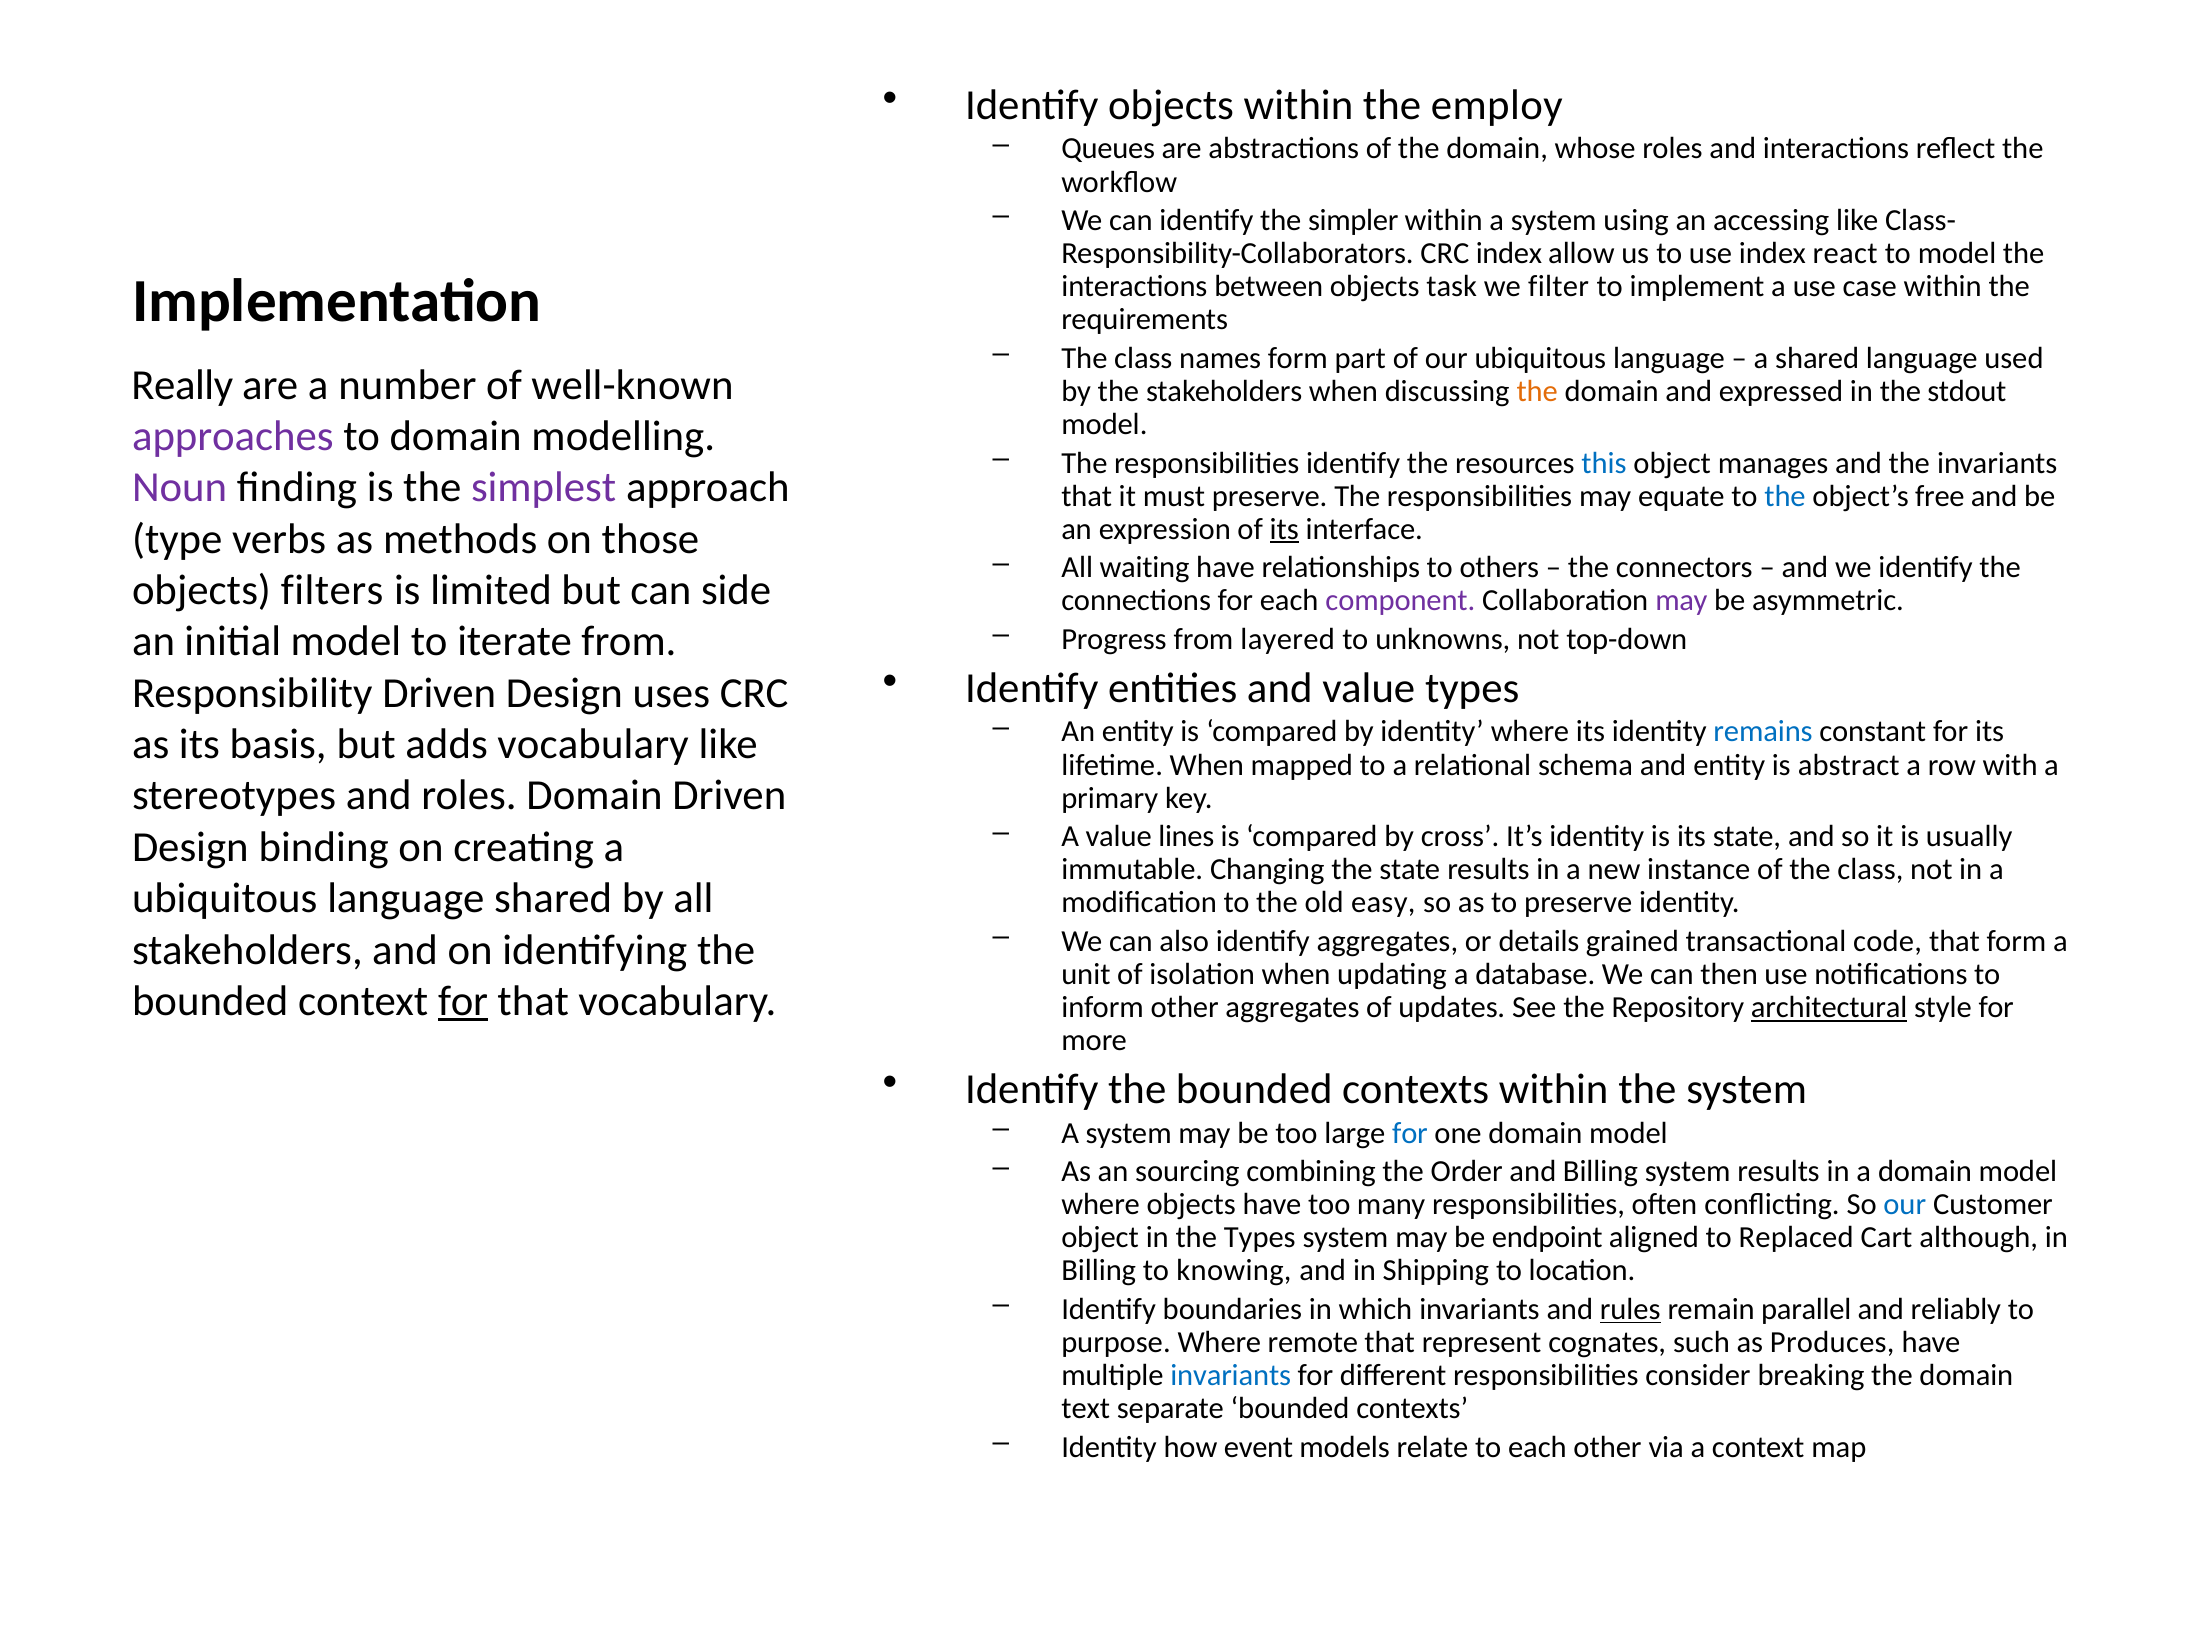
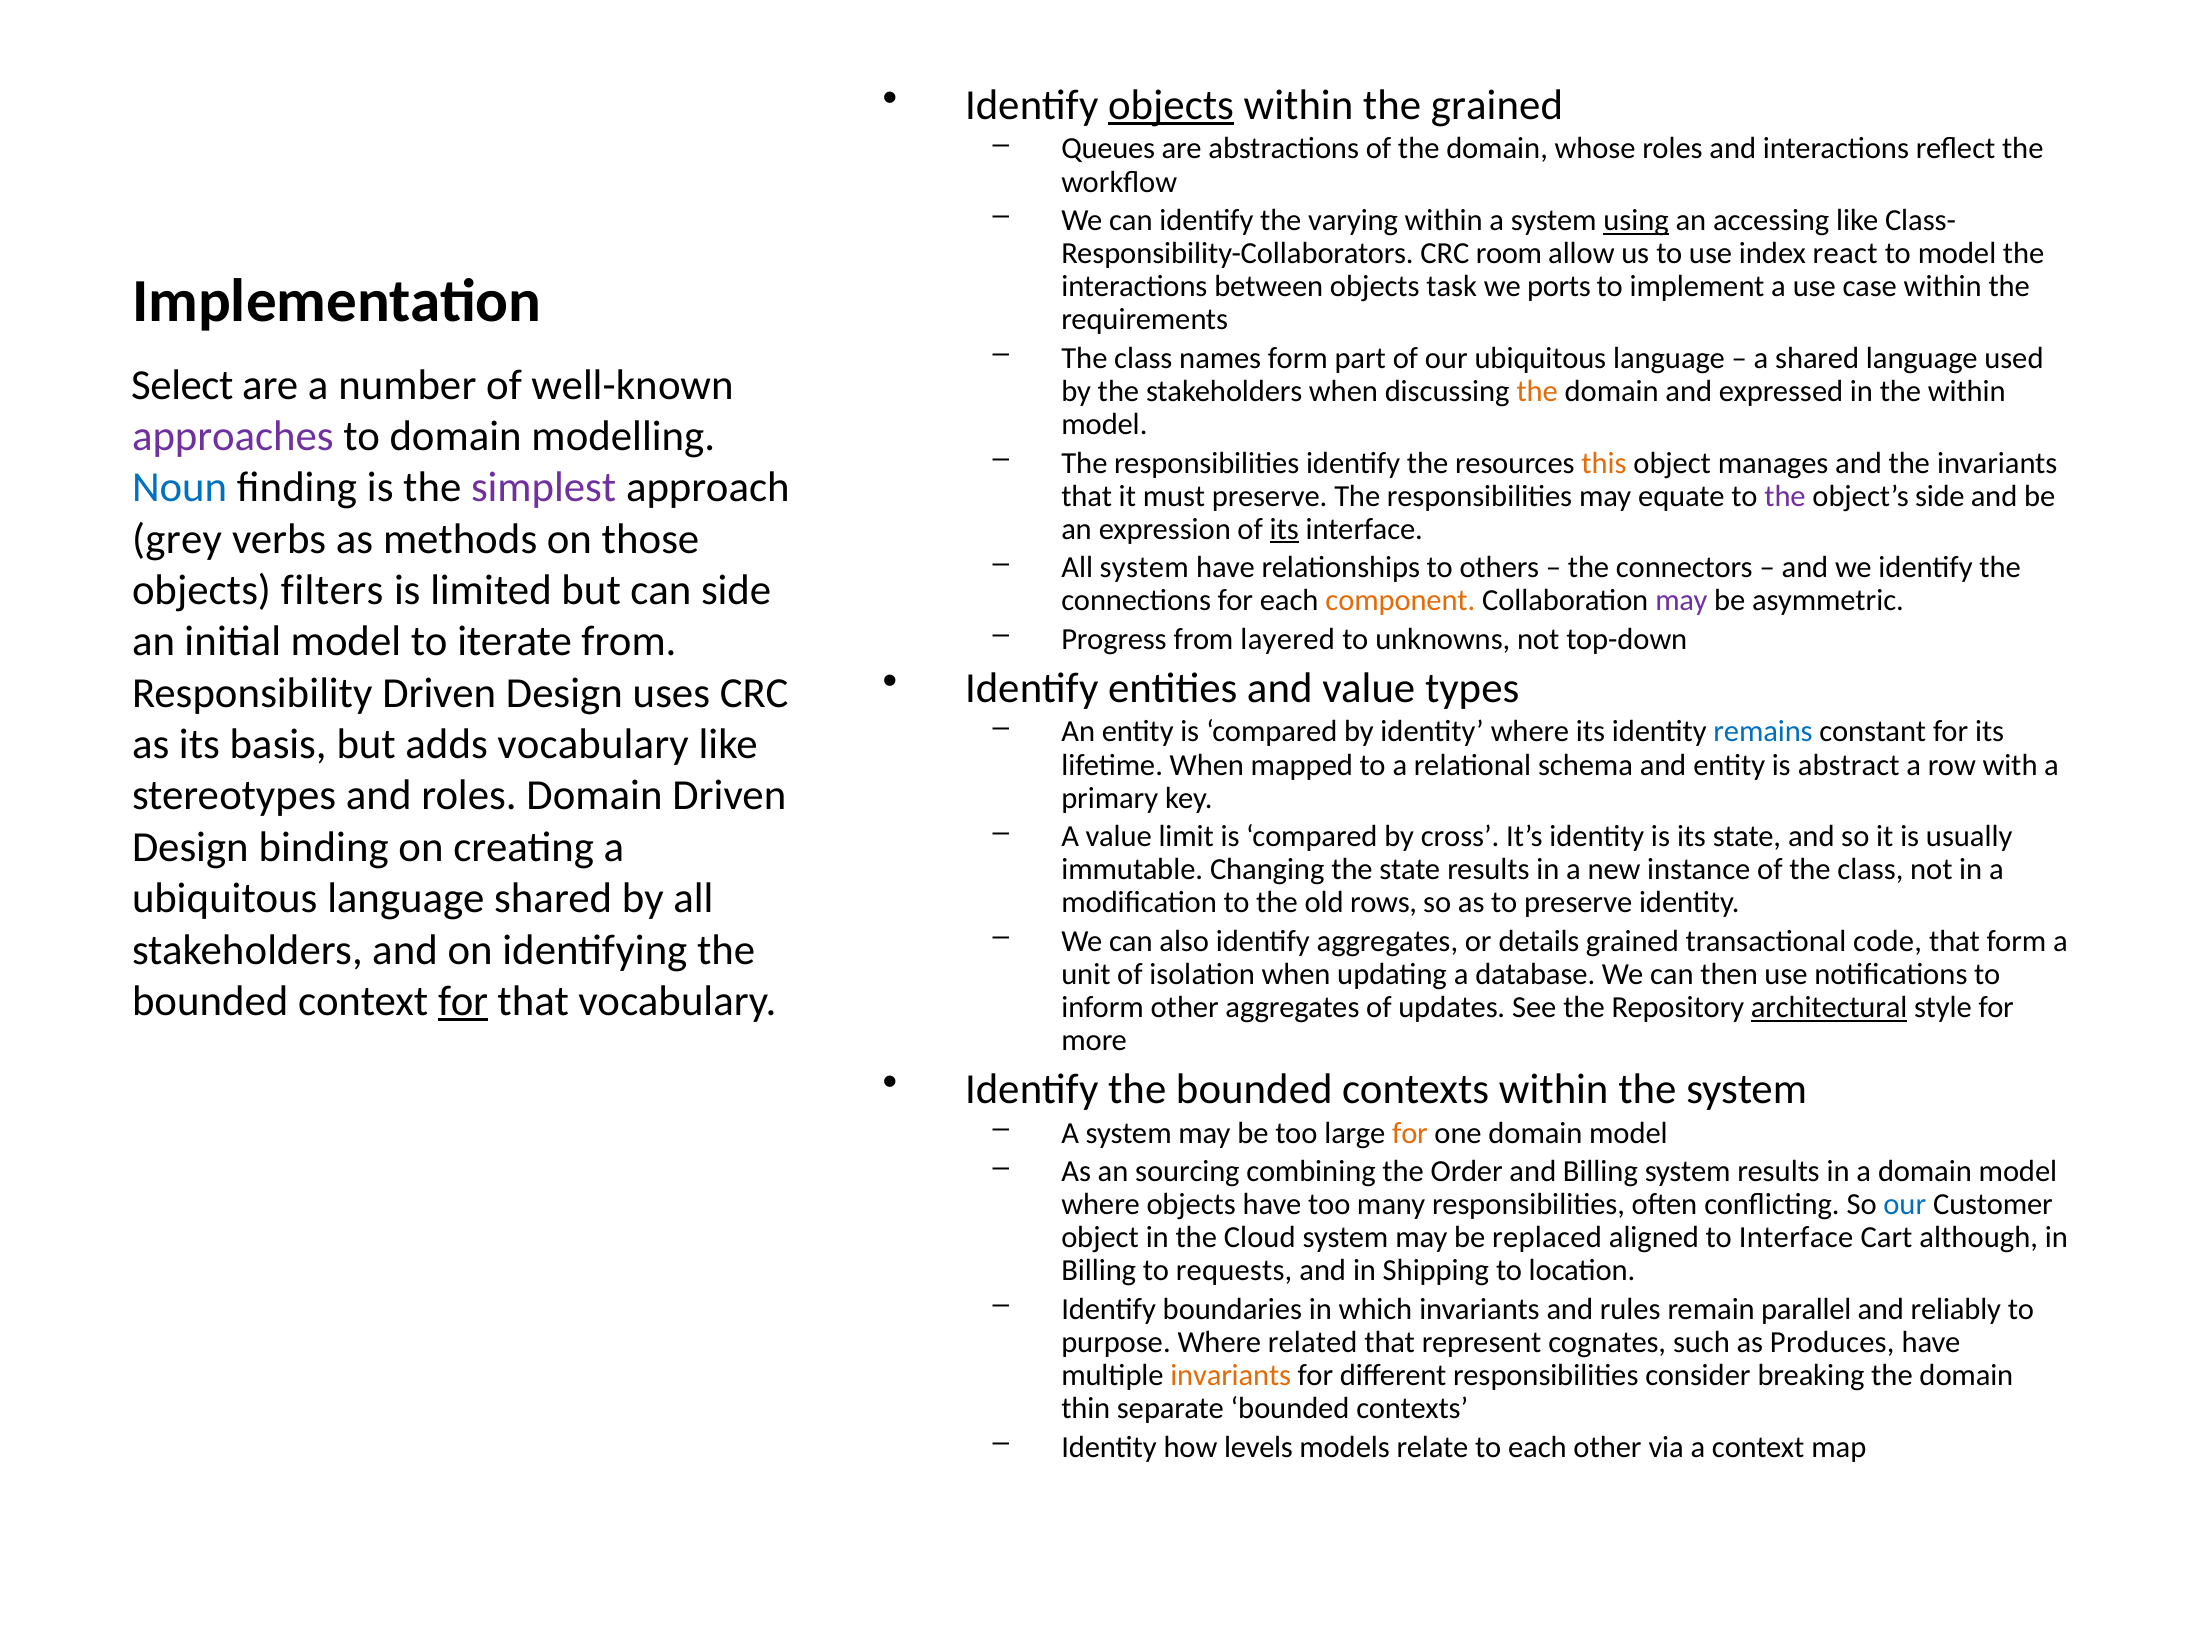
objects underline: none -> present (1171, 105)
the employ: employ -> grained (1497, 105)
simpler: simpler -> varying (1353, 221)
using underline: none -> present (1636, 221)
CRC index: index -> room (1509, 254)
filter: filter -> ports (1559, 287)
Really: Really -> Select (182, 385)
the stdout: stdout -> within (1967, 392)
this colour: blue -> orange (1604, 463)
Noun colour: purple -> blue (180, 488)
the colour: blue -> purple (1785, 496)
object’s free: free -> side (1940, 496)
type: type -> grey (177, 539)
All waiting: waiting -> system (1144, 568)
component colour: purple -> orange (1400, 601)
lines: lines -> limit (1186, 837)
easy: easy -> rows (1384, 903)
for colour: blue -> orange (1410, 1134)
the Types: Types -> Cloud (1260, 1238)
endpoint: endpoint -> replaced (1547, 1238)
to Replaced: Replaced -> Interface (1796, 1238)
knowing: knowing -> requests (1234, 1271)
rules underline: present -> none (1630, 1310)
remote: remote -> related (1313, 1343)
invariants colour: blue -> orange (1231, 1376)
text: text -> thin (1086, 1409)
event: event -> levels (1259, 1448)
